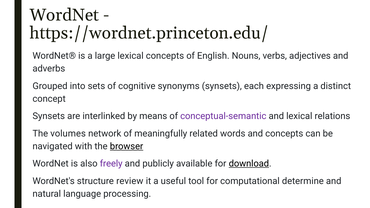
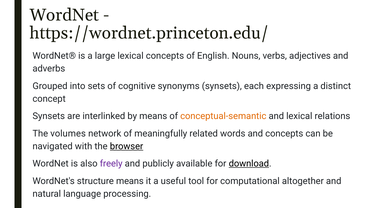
conceptual-semantic colour: purple -> orange (223, 116)
structure review: review -> means (130, 181)
determine: determine -> altogether (303, 181)
